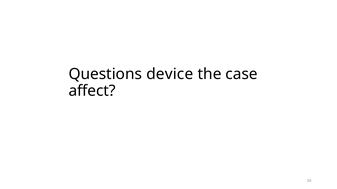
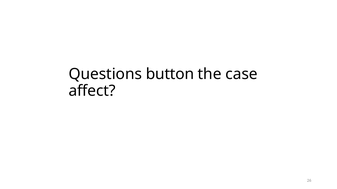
device: device -> button (170, 74)
